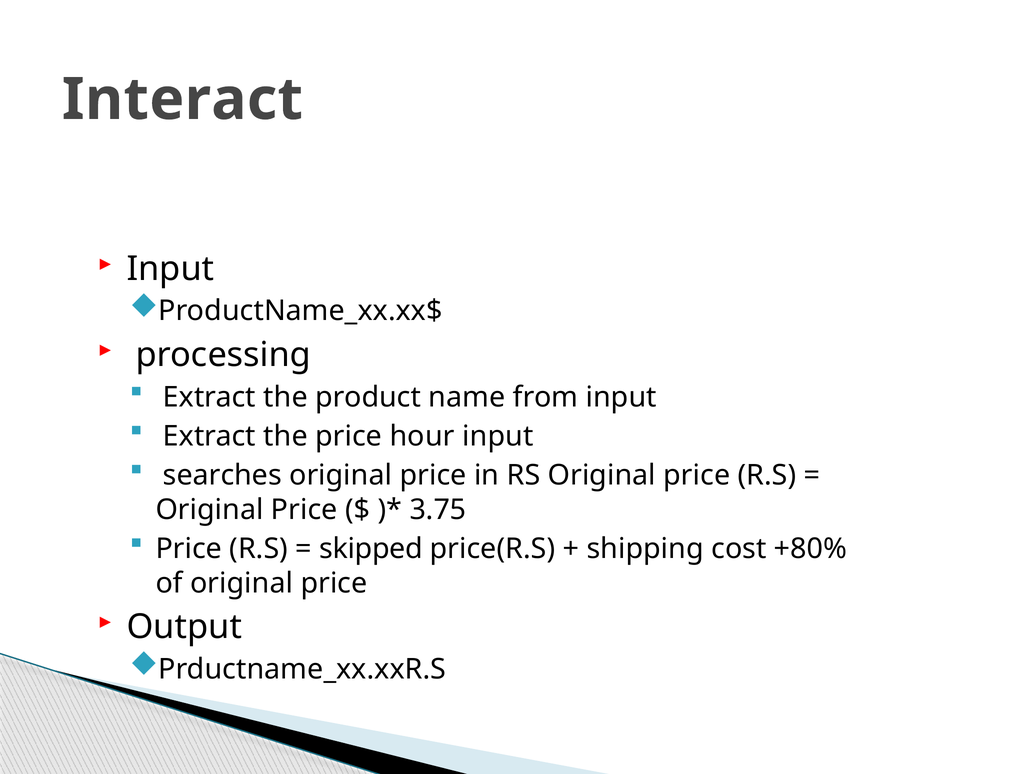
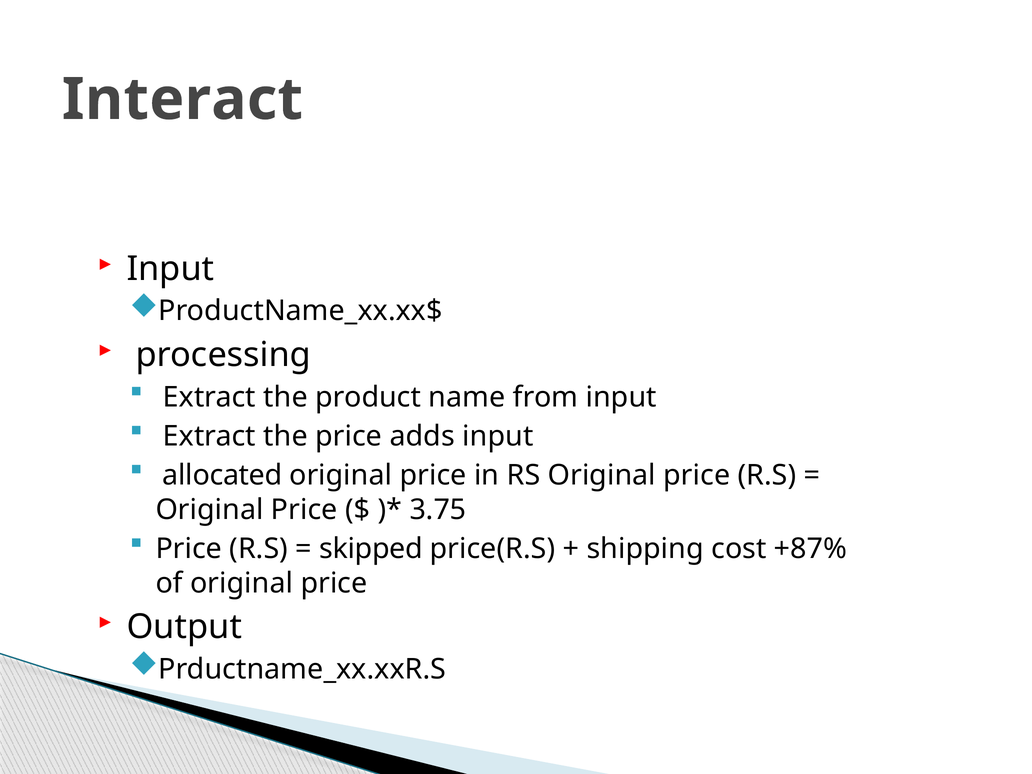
hour: hour -> adds (422, 436)
searches: searches -> allocated (222, 475)
+80%: +80% -> +87% (811, 549)
